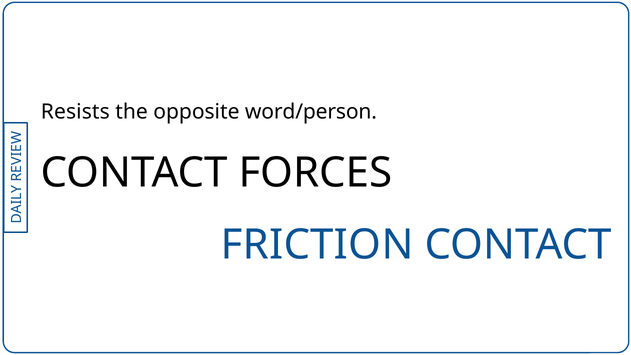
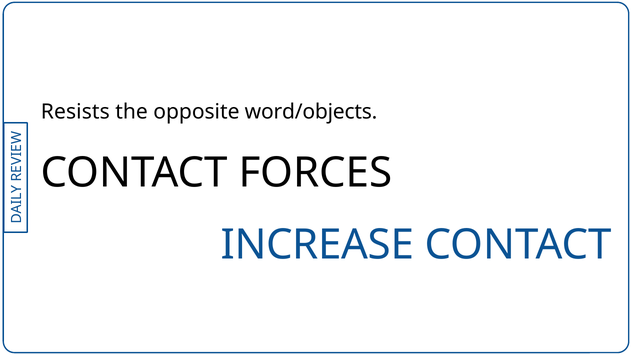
word/person: word/person -> word/objects (311, 112)
FRICTION: FRICTION -> INCREASE (317, 245)
